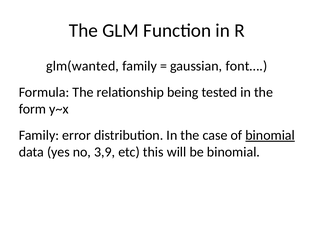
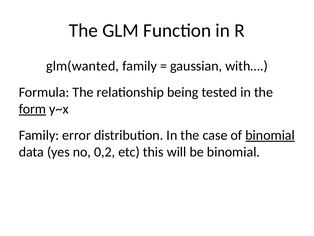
font…: font… -> with… (247, 66)
form underline: none -> present (32, 109)
3,9: 3,9 -> 0,2 (105, 152)
